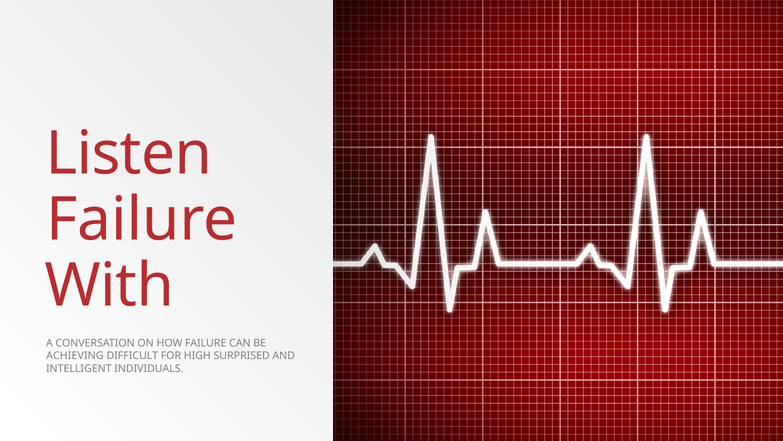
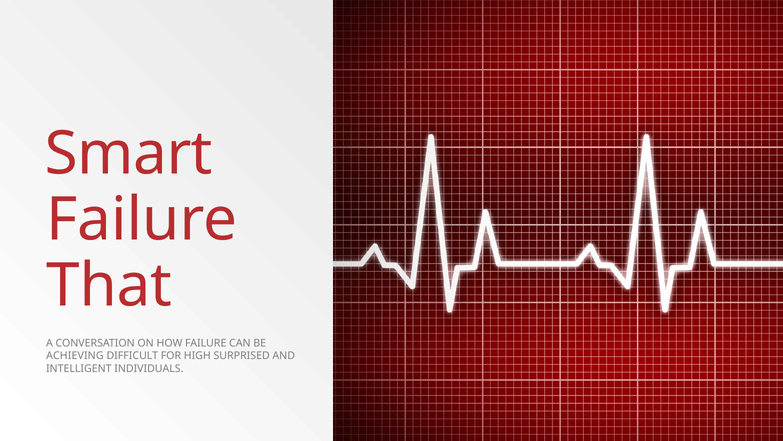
Listen: Listen -> Smart (129, 154)
With: With -> That (109, 285)
